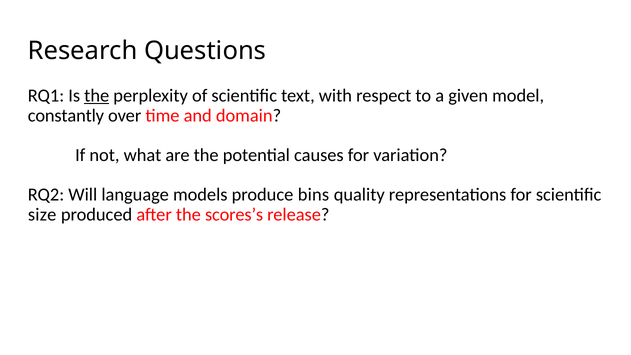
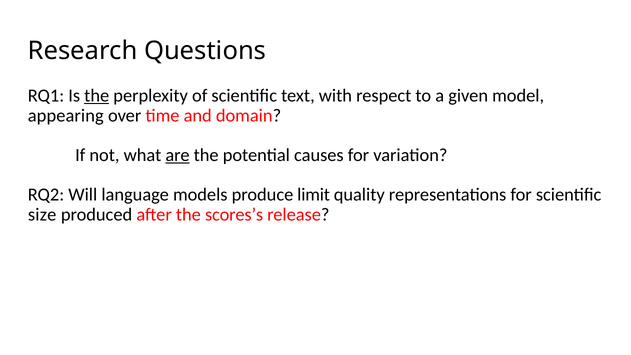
constantly: constantly -> appearing (66, 115)
are underline: none -> present (178, 155)
bins: bins -> limit (314, 195)
